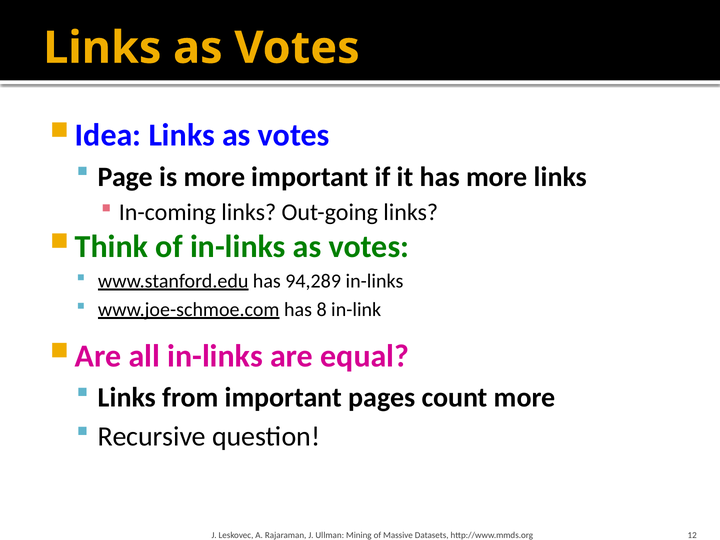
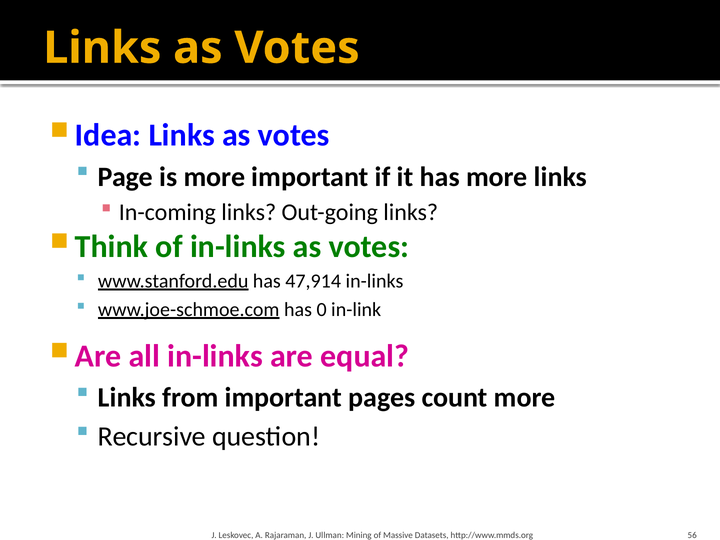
94,289: 94,289 -> 47,914 (313, 281)
8: 8 -> 0 (322, 310)
12: 12 -> 56 (692, 535)
